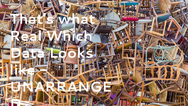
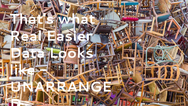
Which: Which -> Easier (69, 36)
